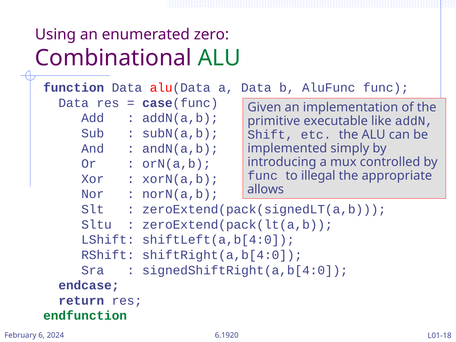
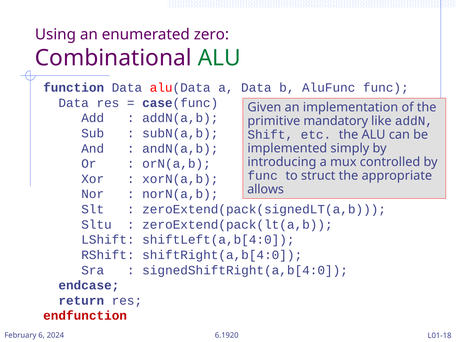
executable: executable -> mandatory (336, 121)
illegal: illegal -> struct (318, 176)
endfunction colour: green -> red (85, 316)
